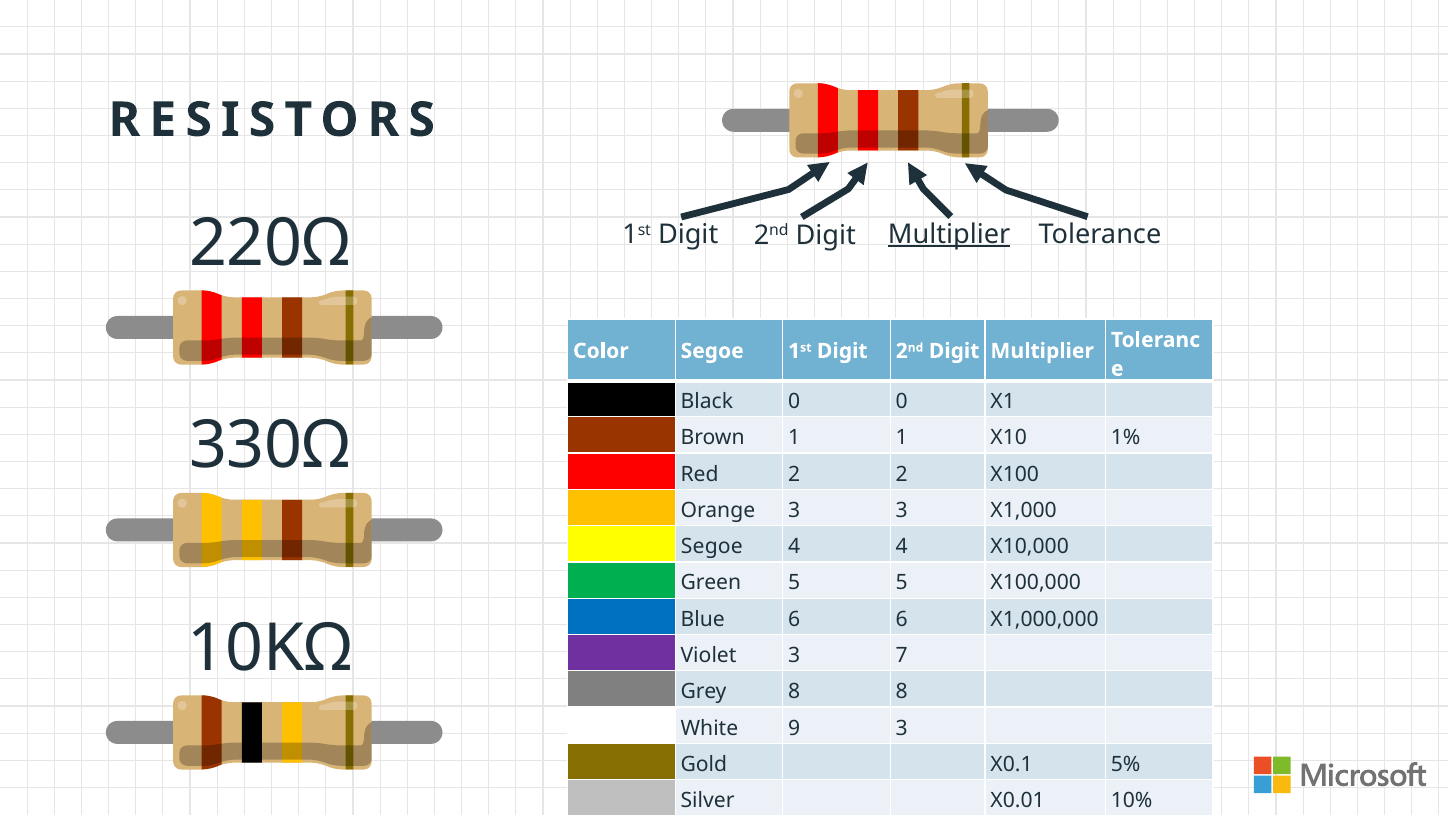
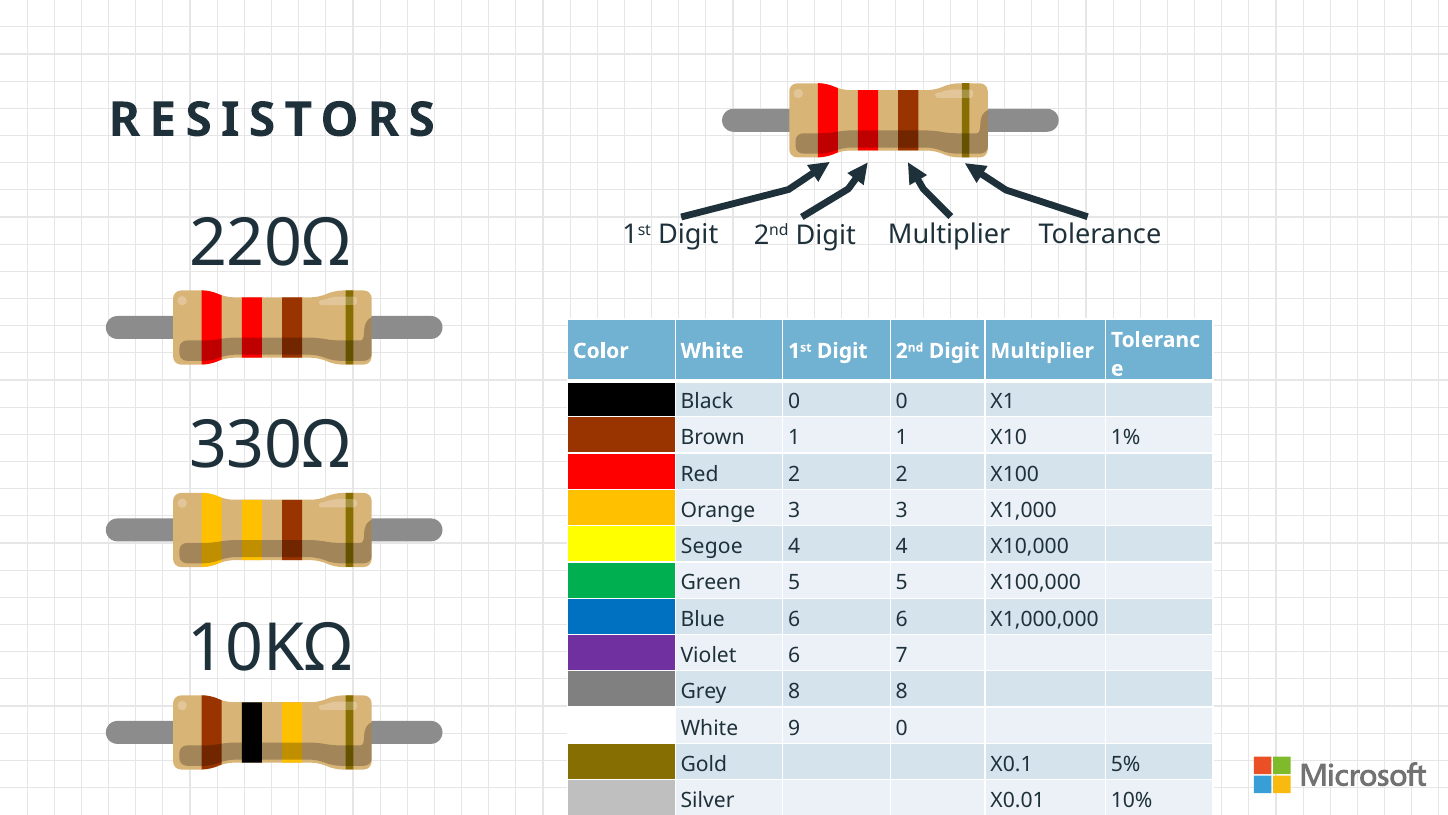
Multiplier underline: present -> none (949, 234)
Color Segoe: Segoe -> White (712, 351)
Violet 3: 3 -> 6 (794, 655)
9 3: 3 -> 0 (902, 728)
